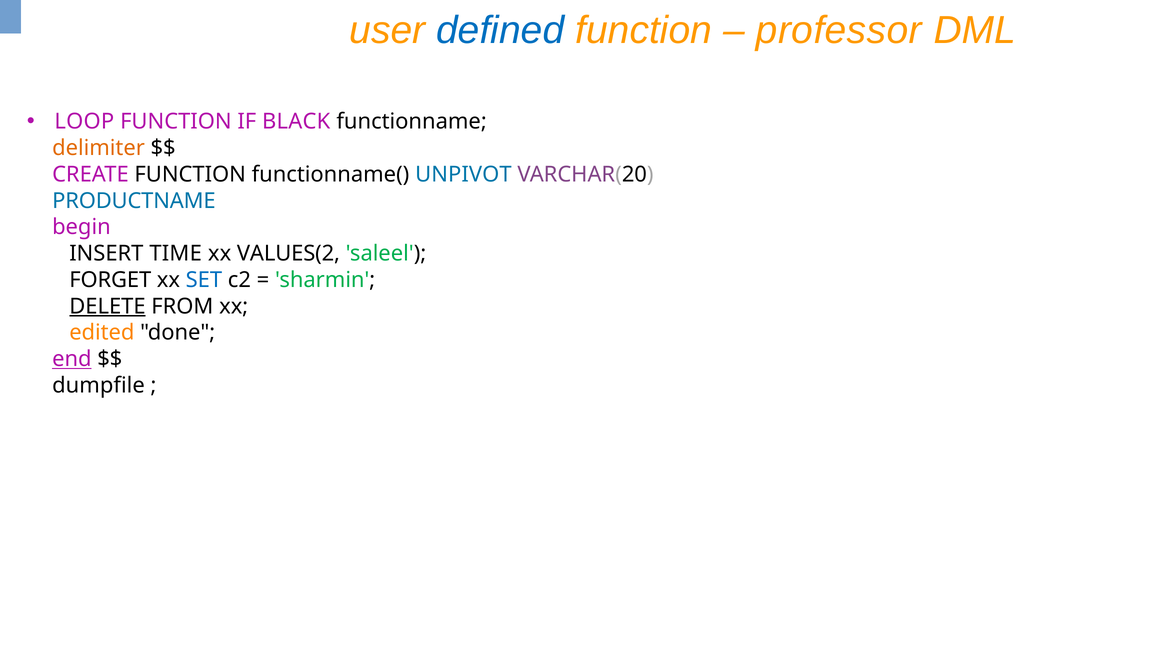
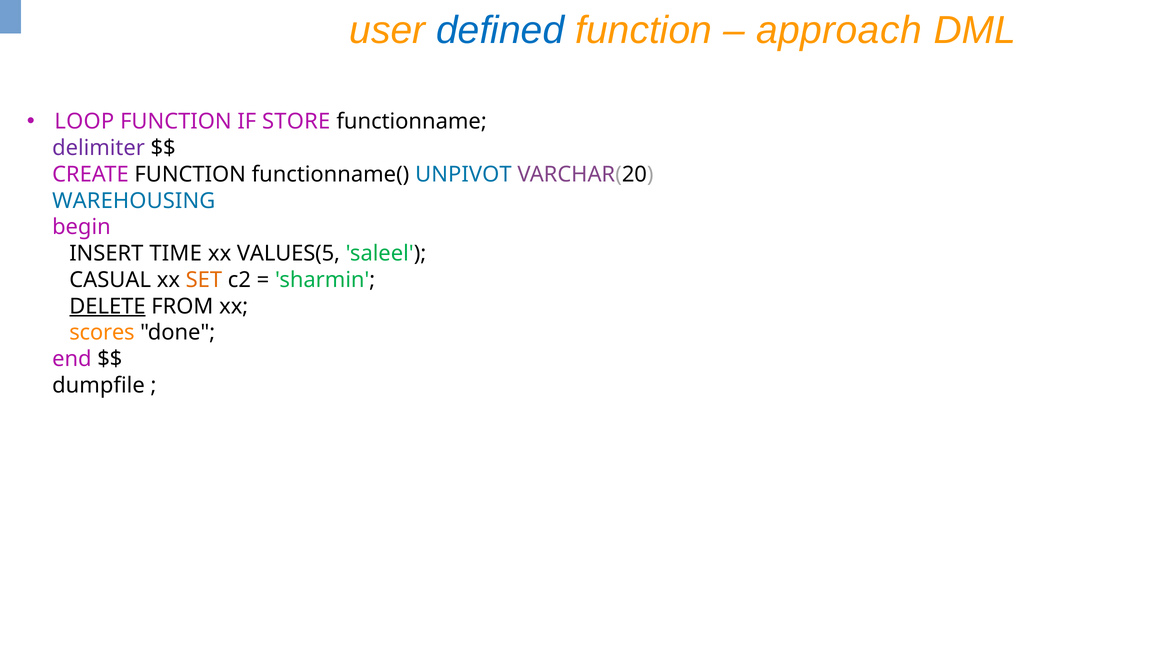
professor: professor -> approach (839, 31)
BLACK: BLACK -> STORE (296, 122)
delimiter colour: orange -> purple (99, 148)
PRODUCTNAME: PRODUCTNAME -> WAREHOUSING (134, 201)
VALUES(2: VALUES(2 -> VALUES(5 (288, 254)
FORGET: FORGET -> CASUAL (110, 280)
SET colour: blue -> orange (204, 280)
edited: edited -> scores (102, 333)
end underline: present -> none (72, 359)
